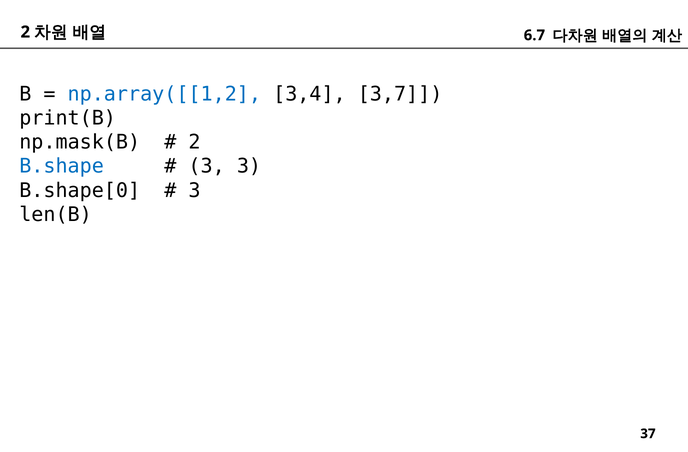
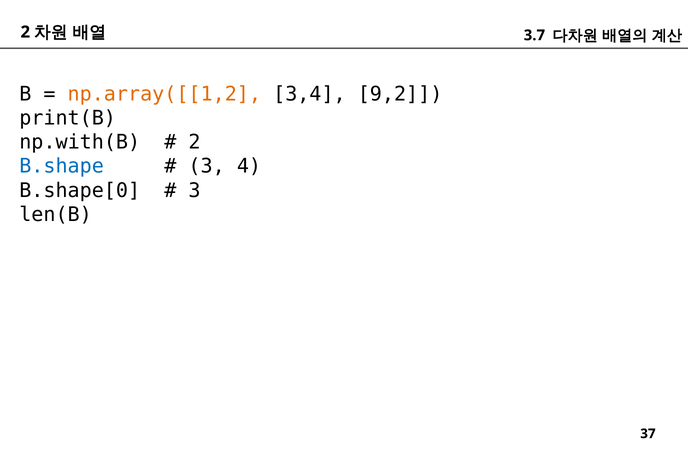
6.7: 6.7 -> 3.7 (534, 35)
np.array([[1,2 colour: blue -> orange (164, 94)
3,7: 3,7 -> 9,2 (400, 94)
np.mask(B: np.mask(B -> np.with(B (80, 142)
3 3: 3 -> 4 (249, 166)
